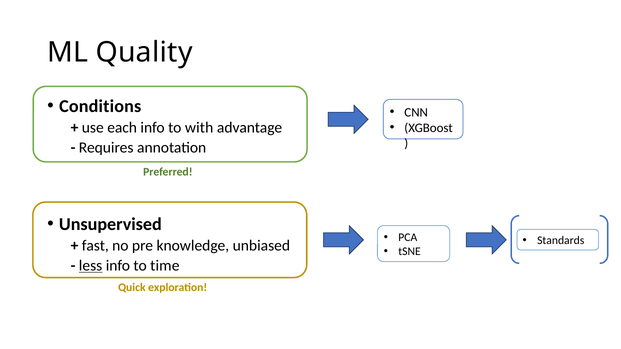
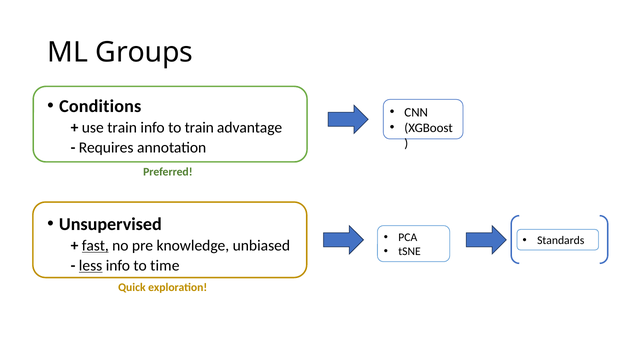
Quality: Quality -> Groups (144, 52)
use each: each -> train (122, 128)
to with: with -> train (199, 128)
fast underline: none -> present (95, 246)
